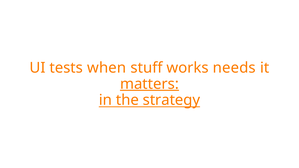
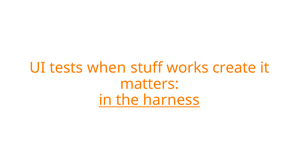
needs: needs -> create (234, 68)
matters underline: present -> none (149, 84)
strategy: strategy -> harness (171, 100)
